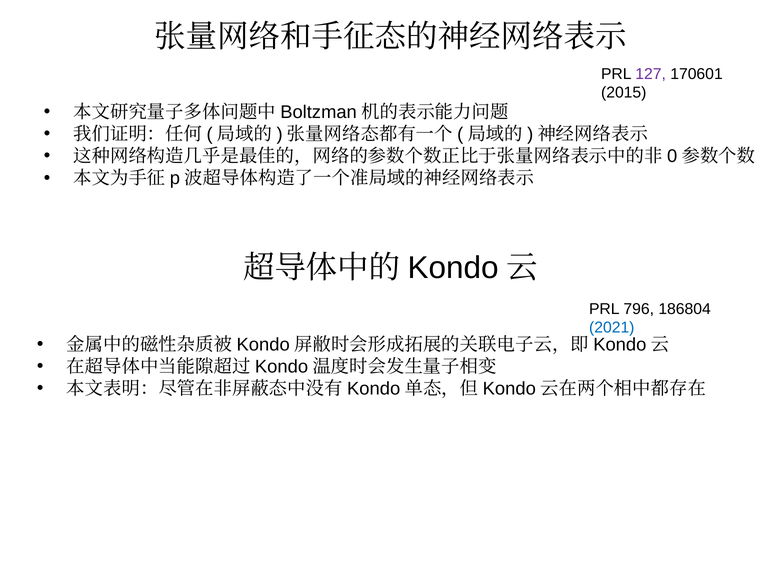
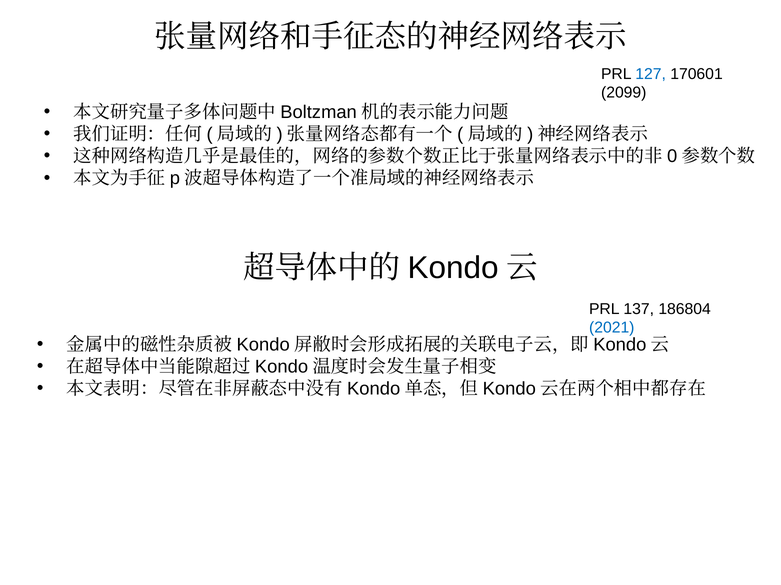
127 colour: purple -> blue (651, 74)
2015: 2015 -> 2099 (624, 93)
796: 796 -> 137 (639, 309)
